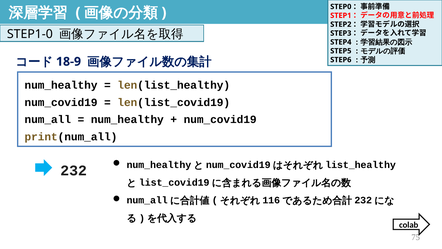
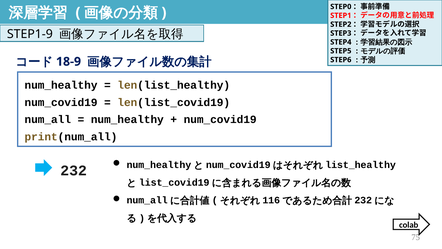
STEP1-0: STEP1-0 -> STEP1-9 (30, 34)
